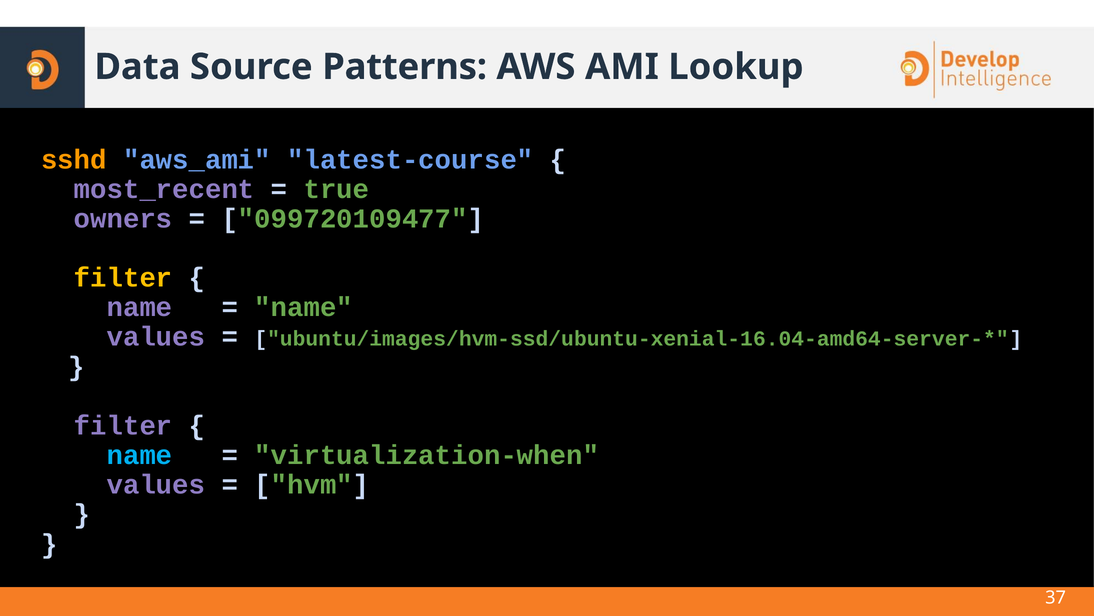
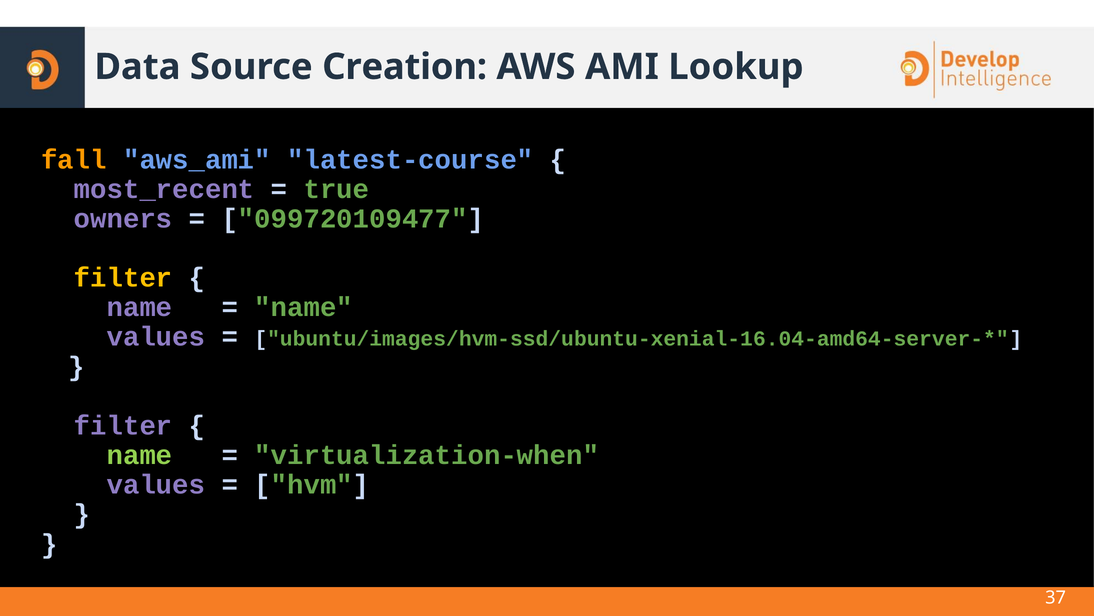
Patterns: Patterns -> Creation (405, 67)
sshd: sshd -> fall (74, 159)
name colour: light blue -> light green (140, 455)
